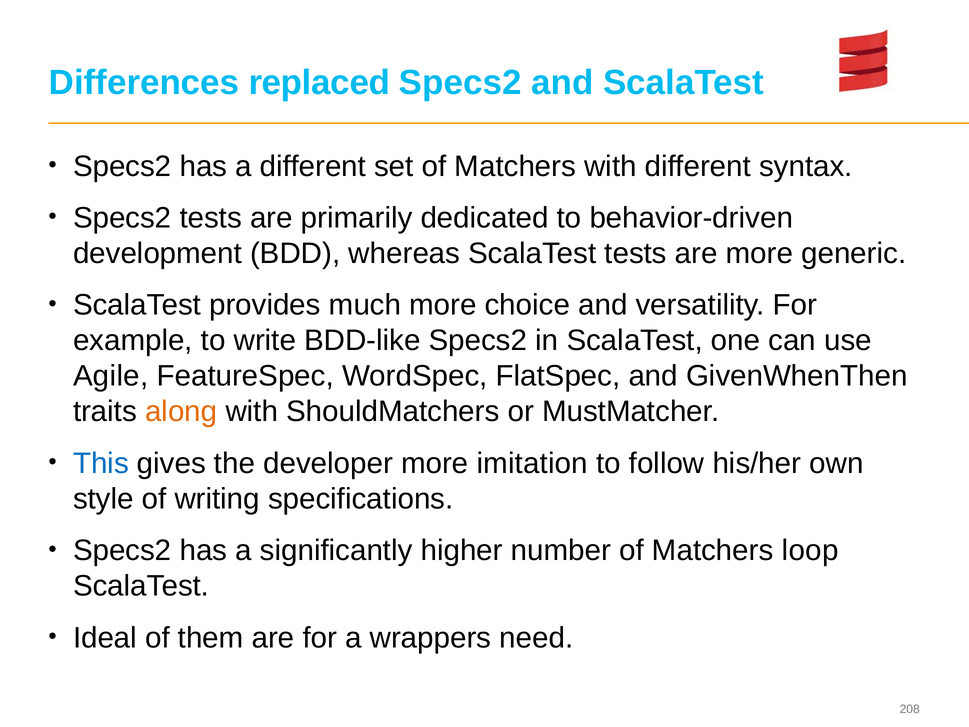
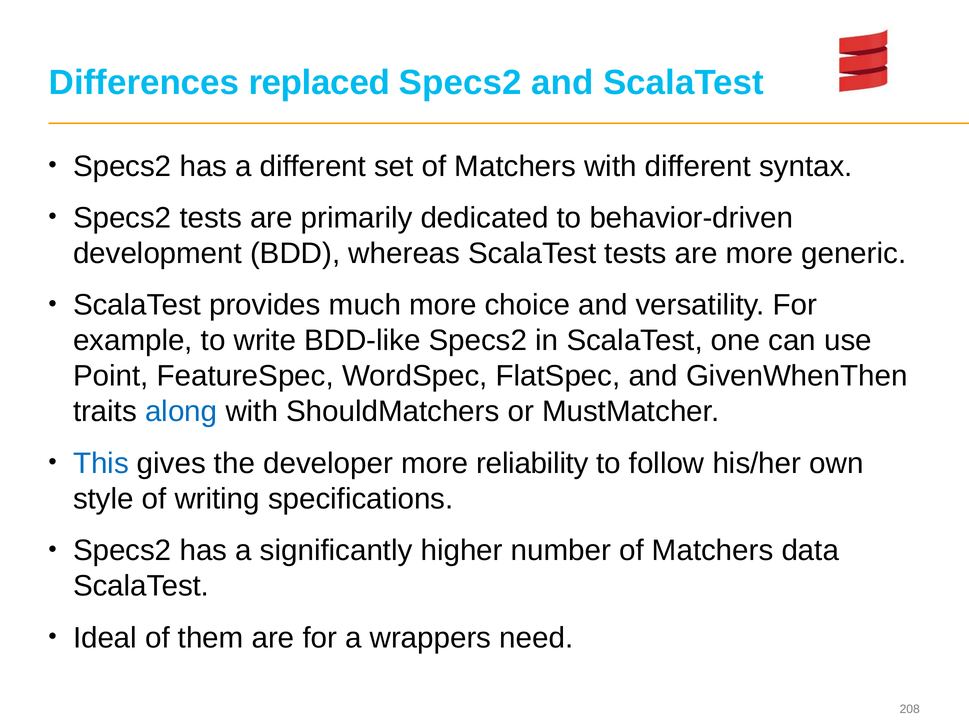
Agile: Agile -> Point (111, 376)
along colour: orange -> blue (181, 412)
imitation: imitation -> reliability (532, 463)
loop: loop -> data (810, 550)
